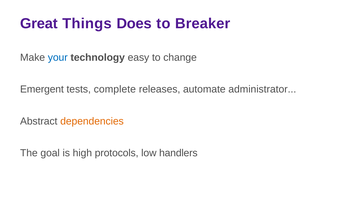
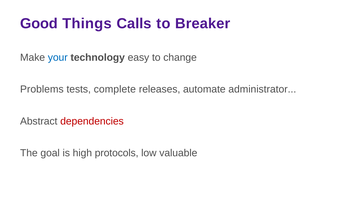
Great: Great -> Good (39, 24)
Does: Does -> Calls (134, 24)
Emergent: Emergent -> Problems (42, 89)
dependencies colour: orange -> red (92, 121)
handlers: handlers -> valuable (178, 153)
